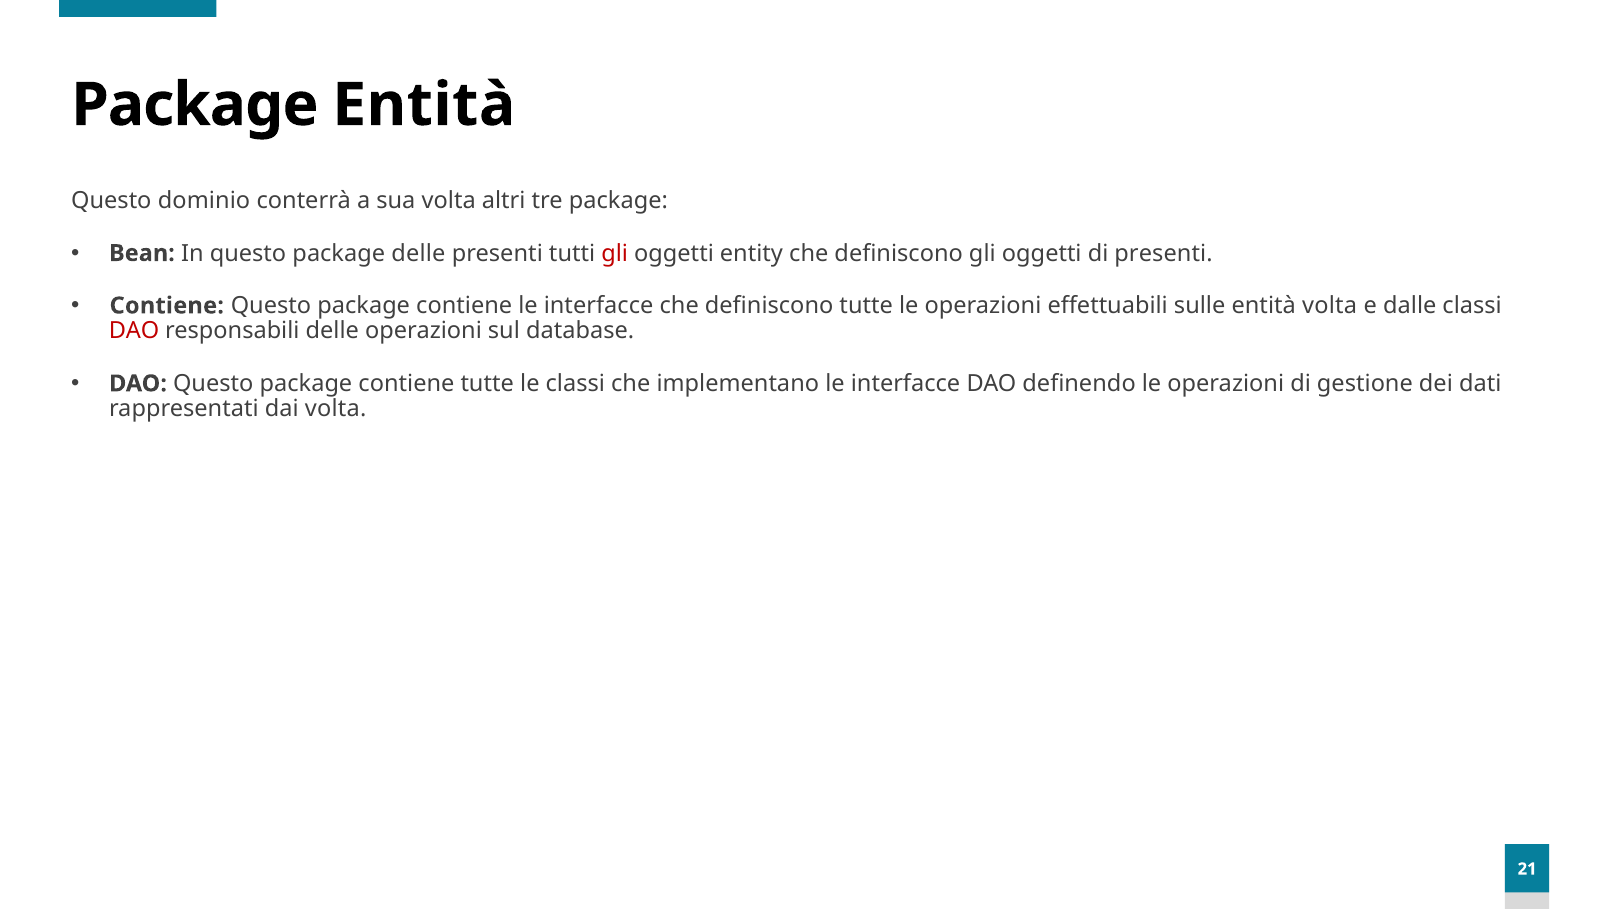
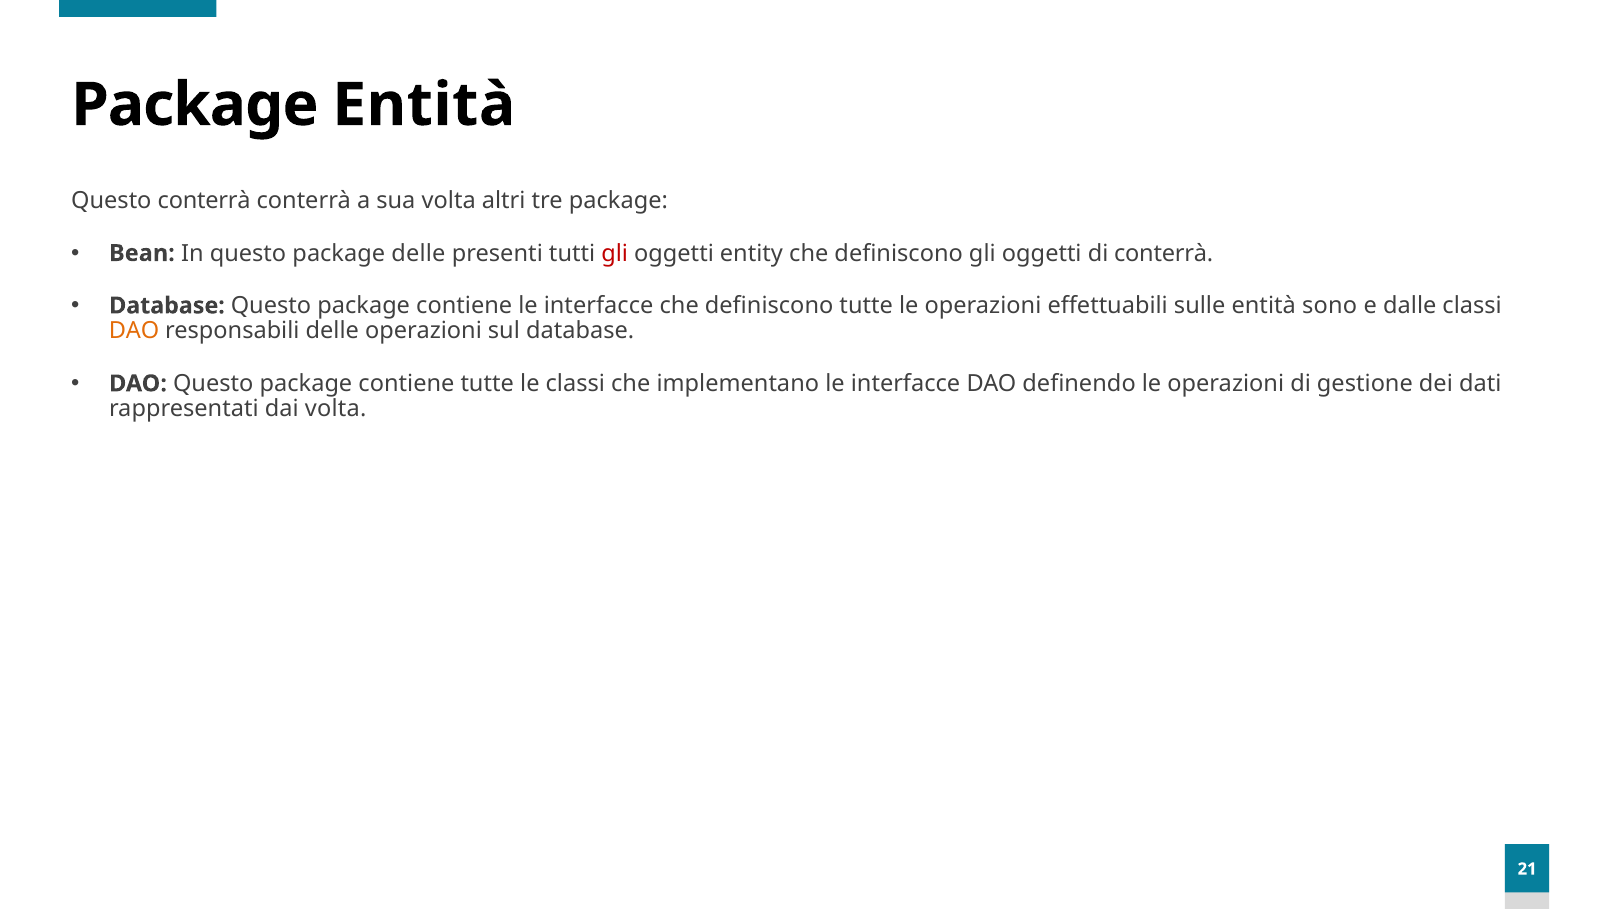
Questo dominio: dominio -> conterrà (204, 201)
di presenti: presenti -> conterrà (1164, 253)
Contiene: Contiene -> Database (167, 305)
entità volta: volta -> sono (1330, 305)
DAO colour: red -> orange (134, 331)
